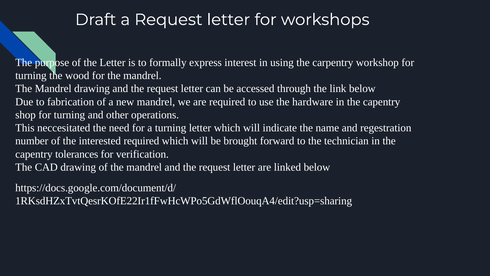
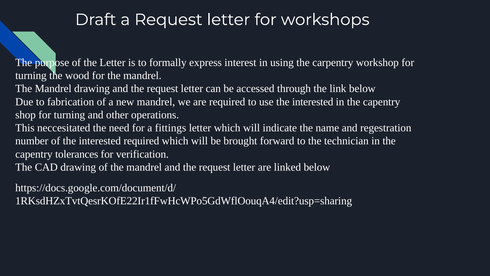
use the hardware: hardware -> interested (313, 102)
a turning: turning -> fittings (171, 128)
